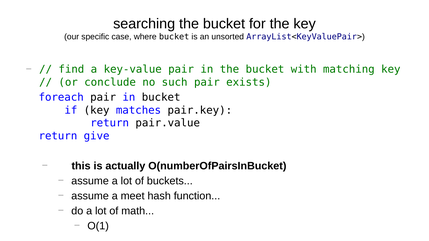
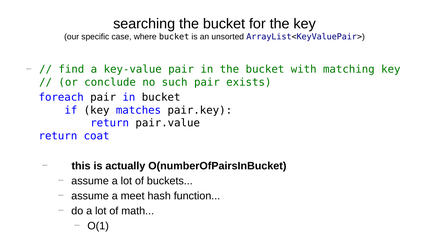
give: give -> coat (97, 136)
